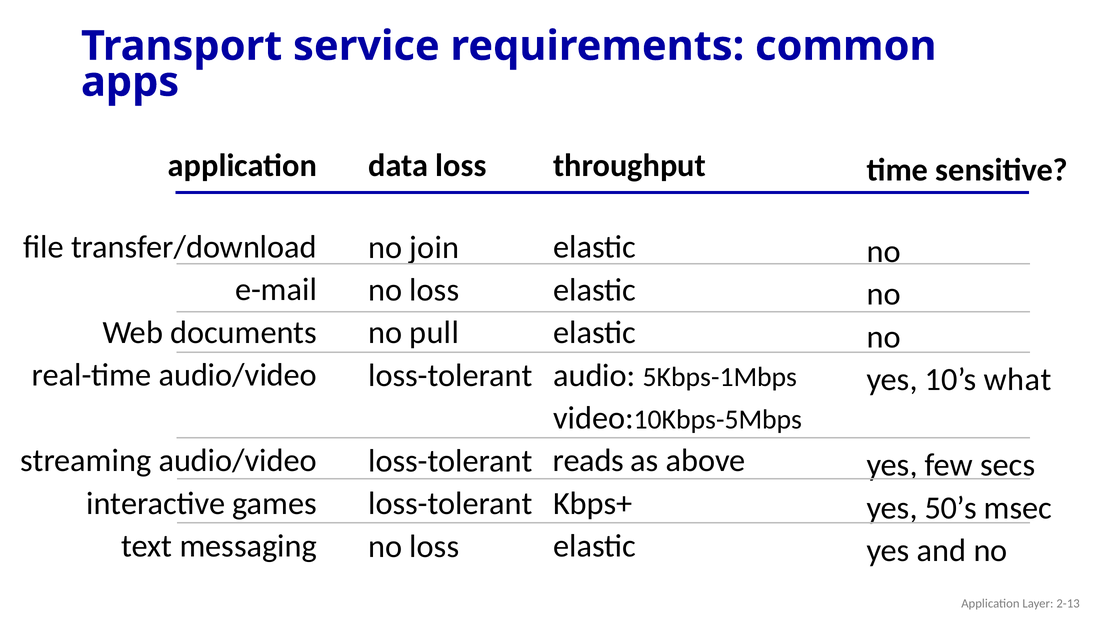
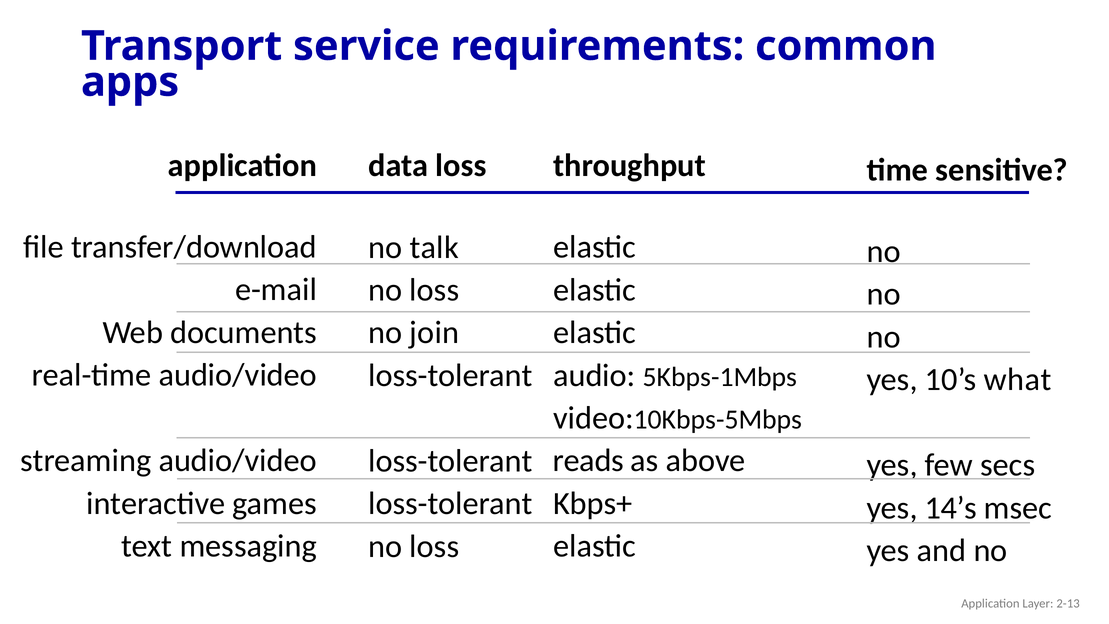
join: join -> talk (434, 247)
pull: pull -> join (434, 333)
50’s: 50’s -> 14’s (951, 508)
